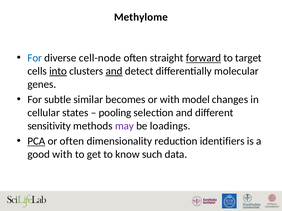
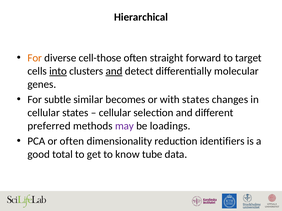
Methylome: Methylome -> Hierarchical (141, 17)
For colour: blue -> orange (35, 58)
cell-node: cell-node -> cell-those (100, 58)
forward underline: present -> none (204, 58)
with model: model -> states (196, 100)
pooling: pooling -> cellular (115, 113)
sensitivity: sensitivity -> preferred (49, 126)
PCA underline: present -> none (36, 141)
good with: with -> total (63, 155)
such: such -> tube (152, 155)
